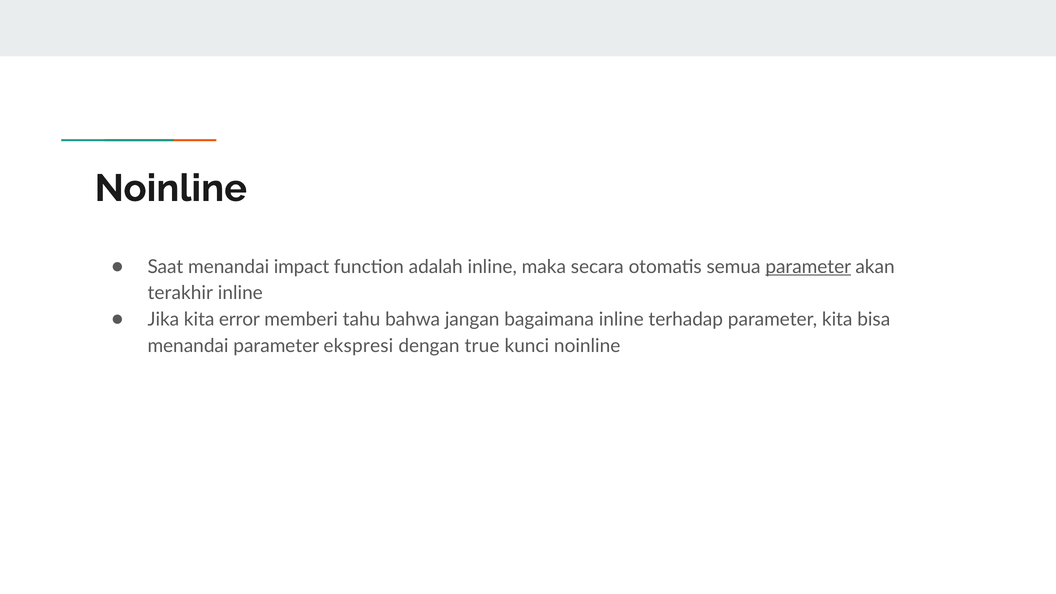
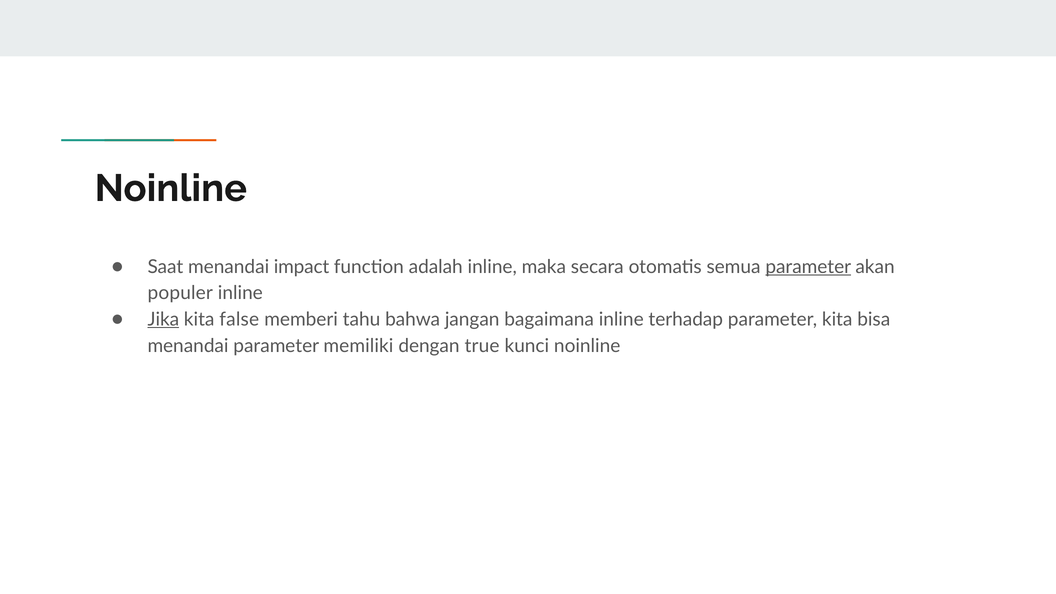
terakhir: terakhir -> populer (180, 293)
Jika underline: none -> present (163, 319)
error: error -> false (239, 319)
ekspresi: ekspresi -> memiliki (358, 346)
